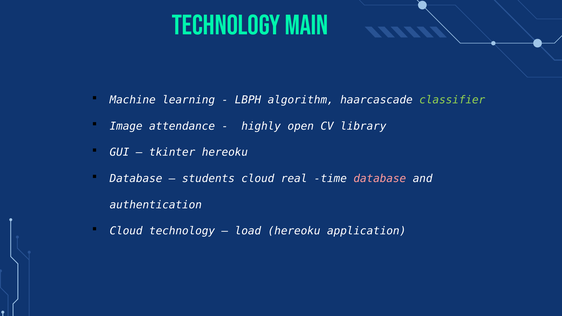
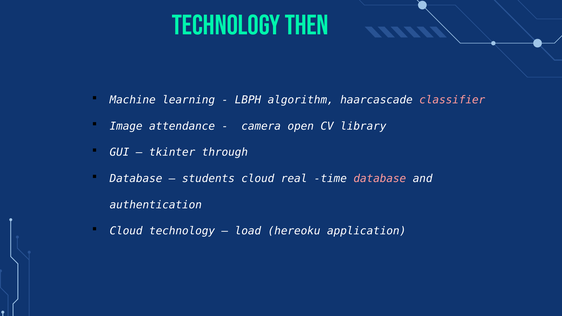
Main: Main -> Then (307, 25)
classifier colour: light green -> pink (452, 100)
highly: highly -> camera (261, 126)
tkinter hereoku: hereoku -> through (225, 152)
